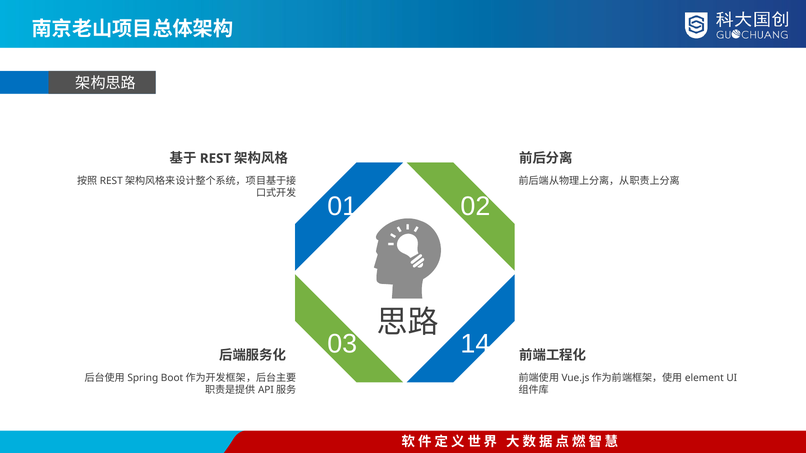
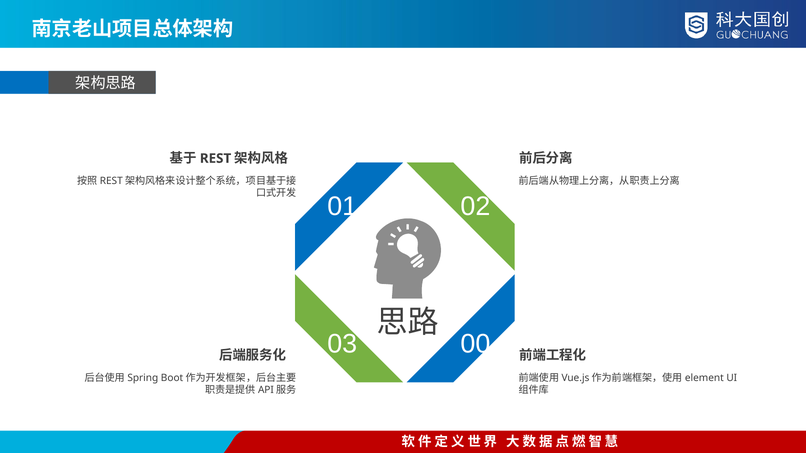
14: 14 -> 00 (475, 344)
